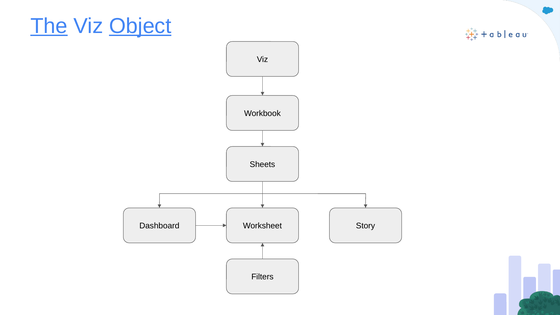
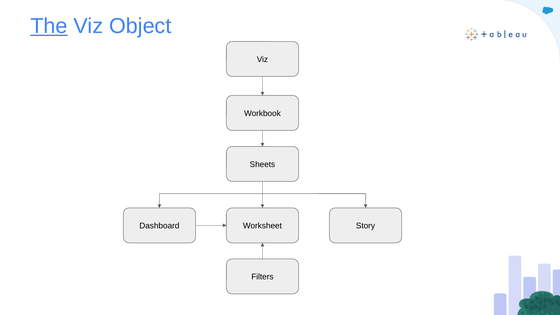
Object underline: present -> none (140, 26)
